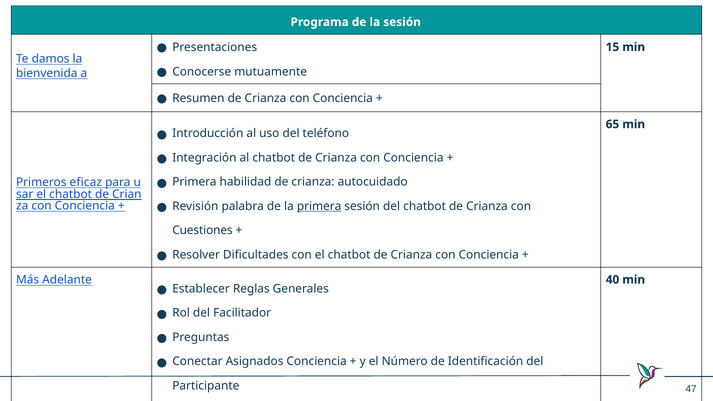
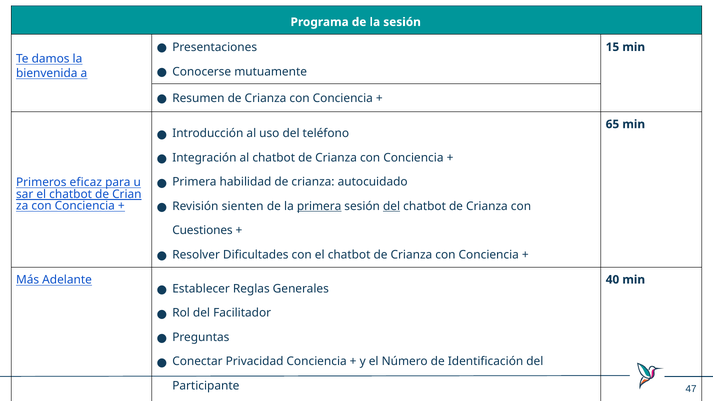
palabra: palabra -> sienten (243, 206)
del underline: none -> present (392, 206)
Asignados: Asignados -> Privacidad (255, 362)
